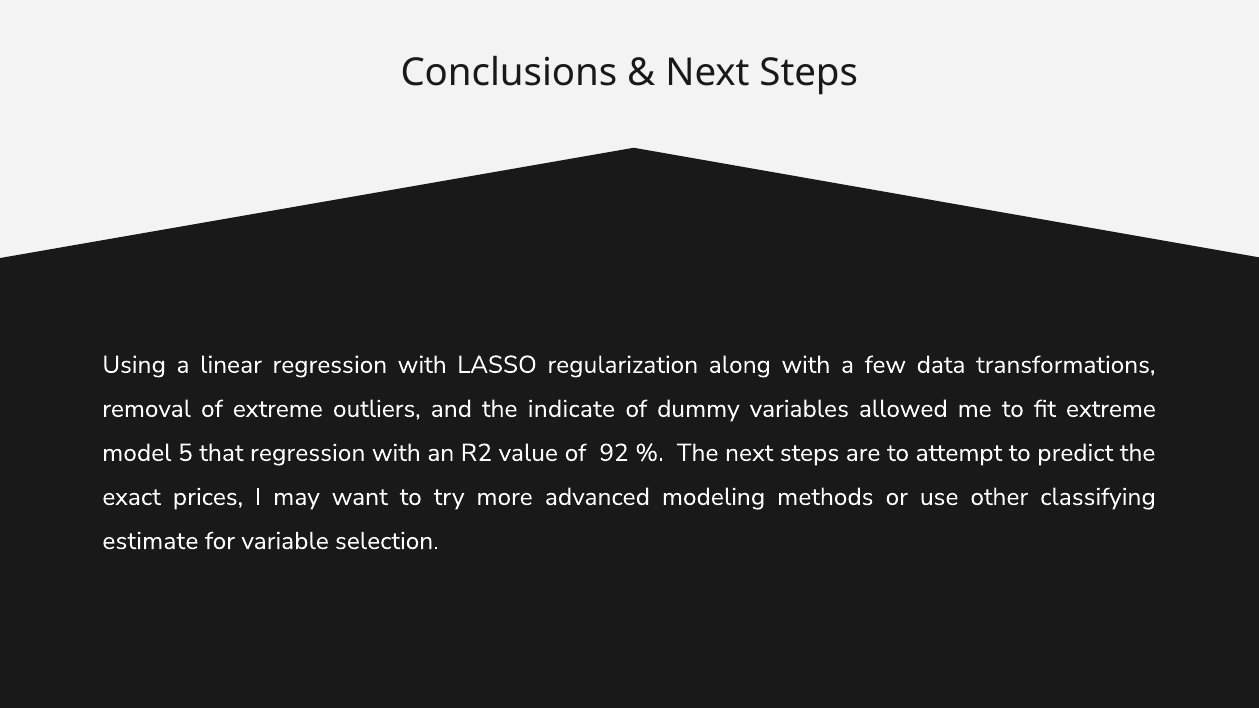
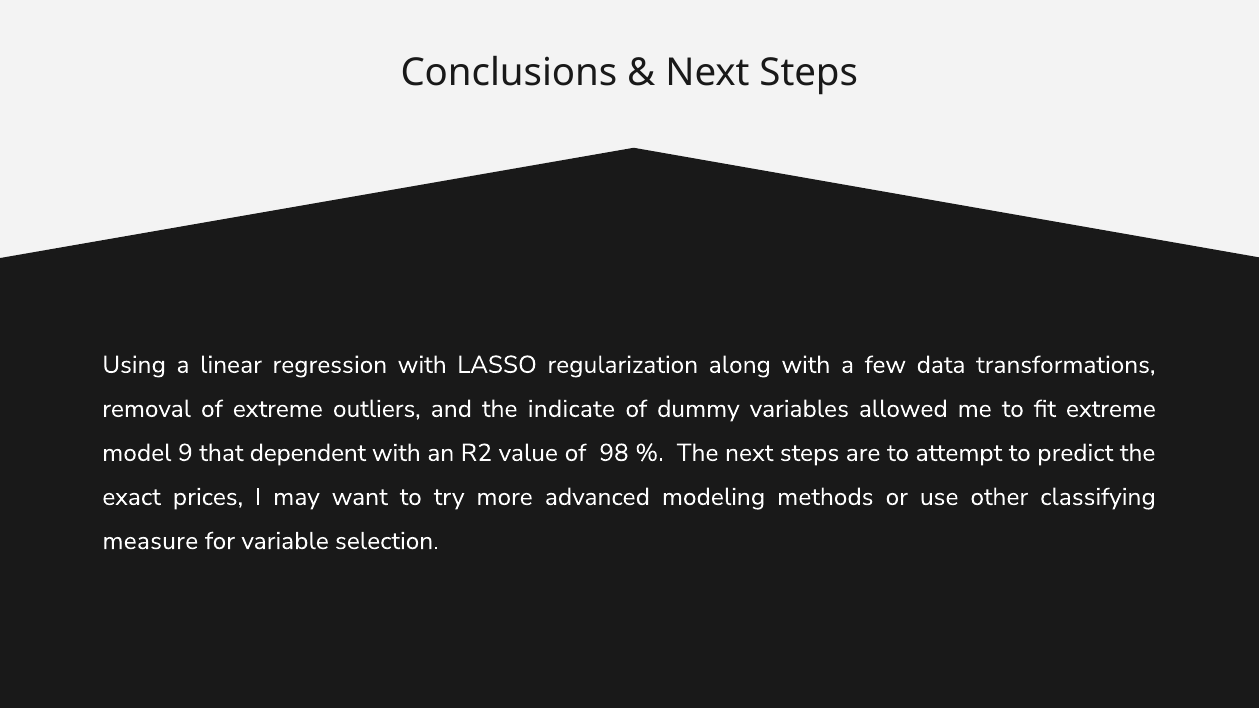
5: 5 -> 9 (185, 453)
that regression: regression -> dependent (308, 453)
92: 92 -> 98 (614, 453)
estimate: estimate -> measure (150, 541)
